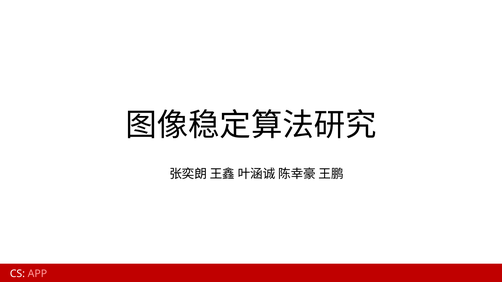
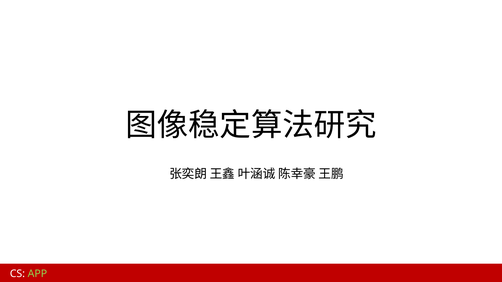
APP colour: pink -> light green (37, 274)
